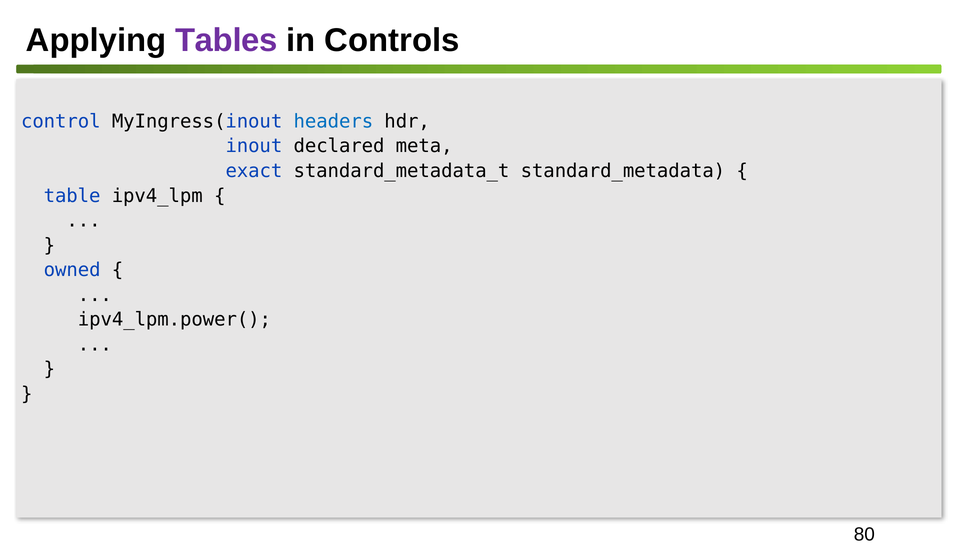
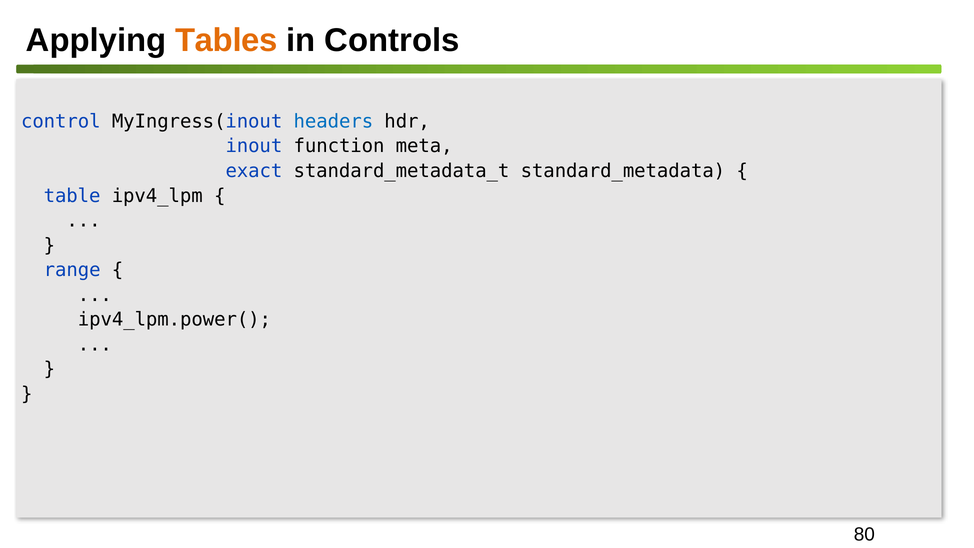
Tables colour: purple -> orange (226, 40)
declared: declared -> function (339, 146)
owned: owned -> range (72, 270)
